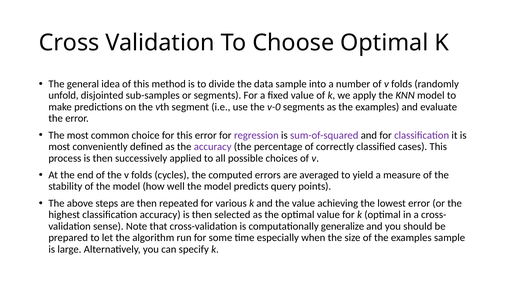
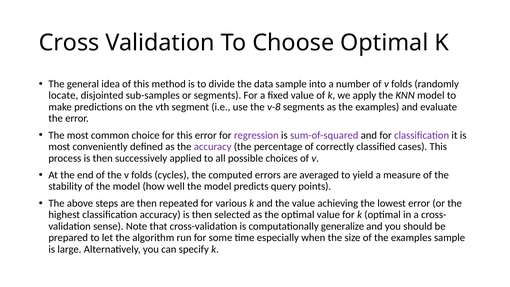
unfold: unfold -> locate (63, 95)
v-0: v-0 -> v-8 (274, 107)
